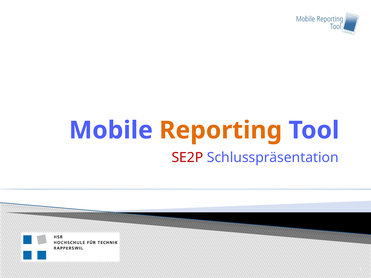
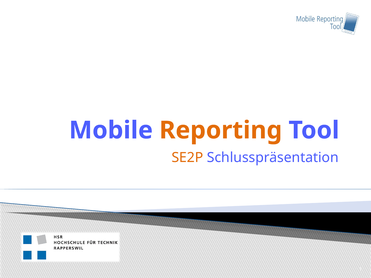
SE2P colour: red -> orange (187, 158)
